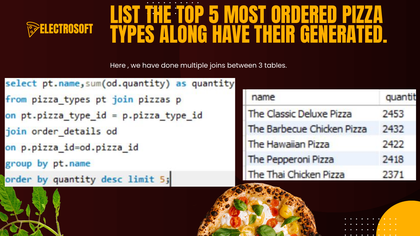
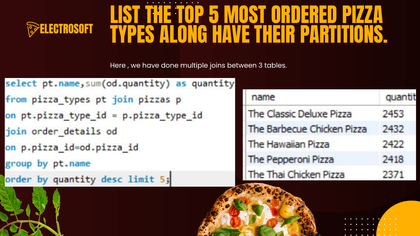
GENERATED: GENERATED -> PARTITIONS (344, 36)
